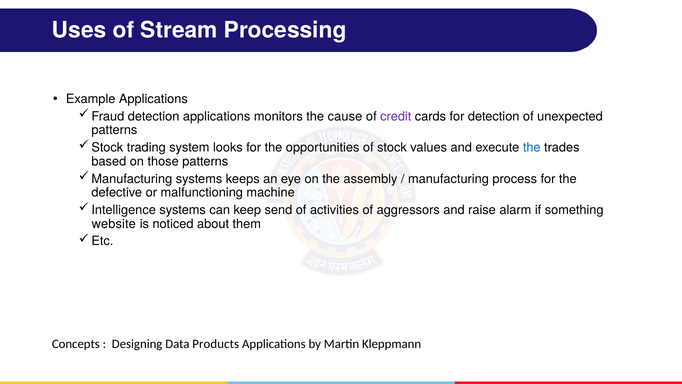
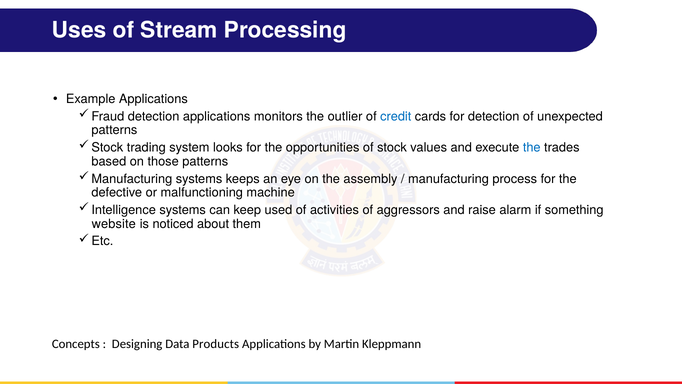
cause: cause -> outlier (345, 116)
credit colour: purple -> blue (396, 116)
send: send -> used (278, 210)
